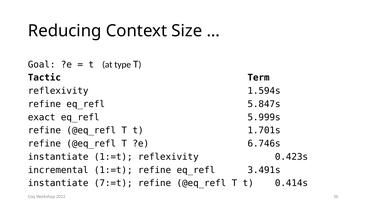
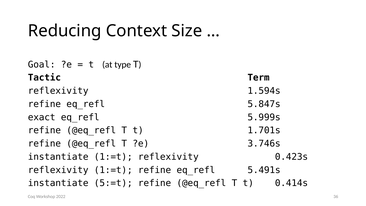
6.746s: 6.746s -> 3.746s (264, 144)
incremental: incremental -> reflexivity (58, 170)
3.491s: 3.491s -> 5.491s (264, 170)
7:=t: 7:=t -> 5:=t (113, 183)
